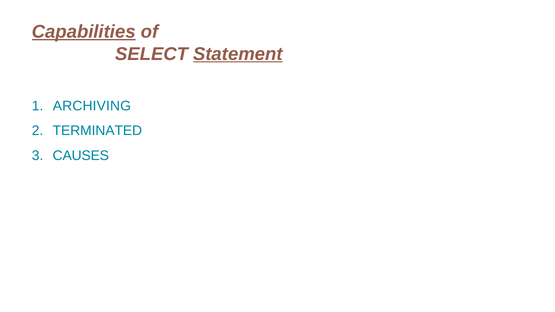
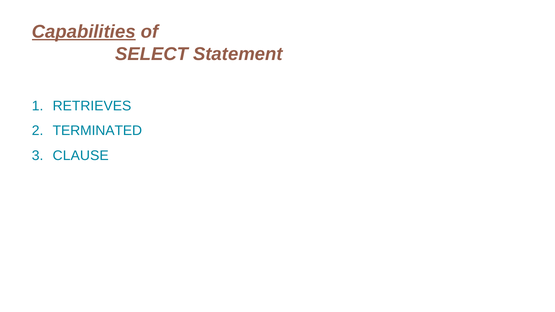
Statement underline: present -> none (238, 54)
ARCHIVING: ARCHIVING -> RETRIEVES (92, 106)
CAUSES: CAUSES -> CLAUSE (81, 156)
